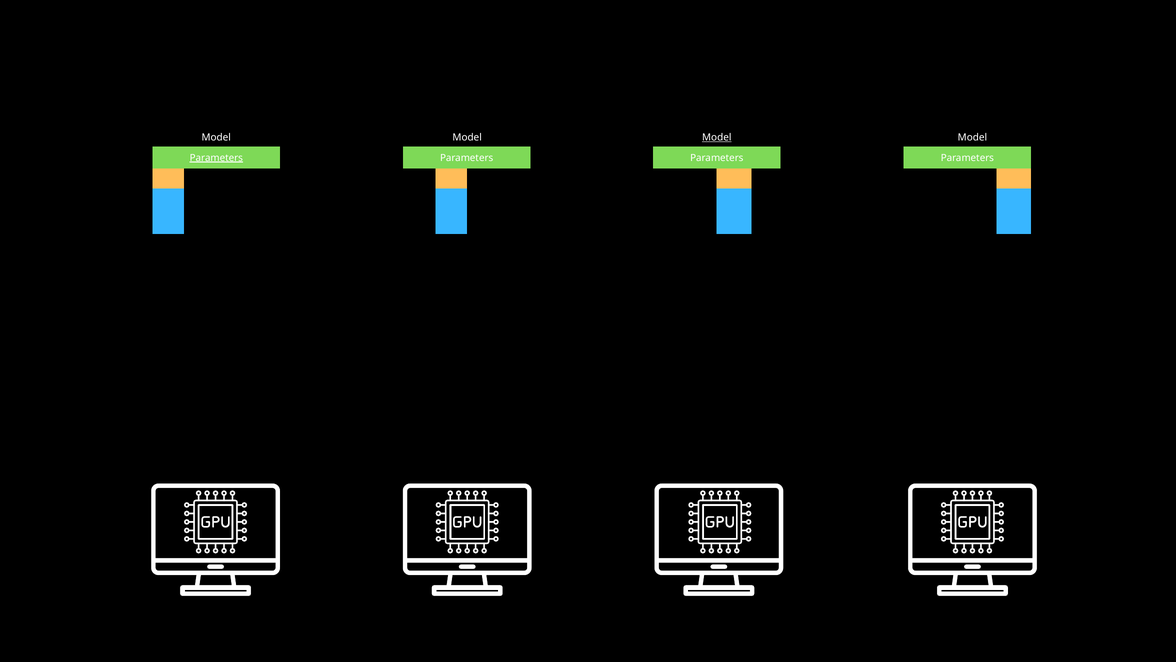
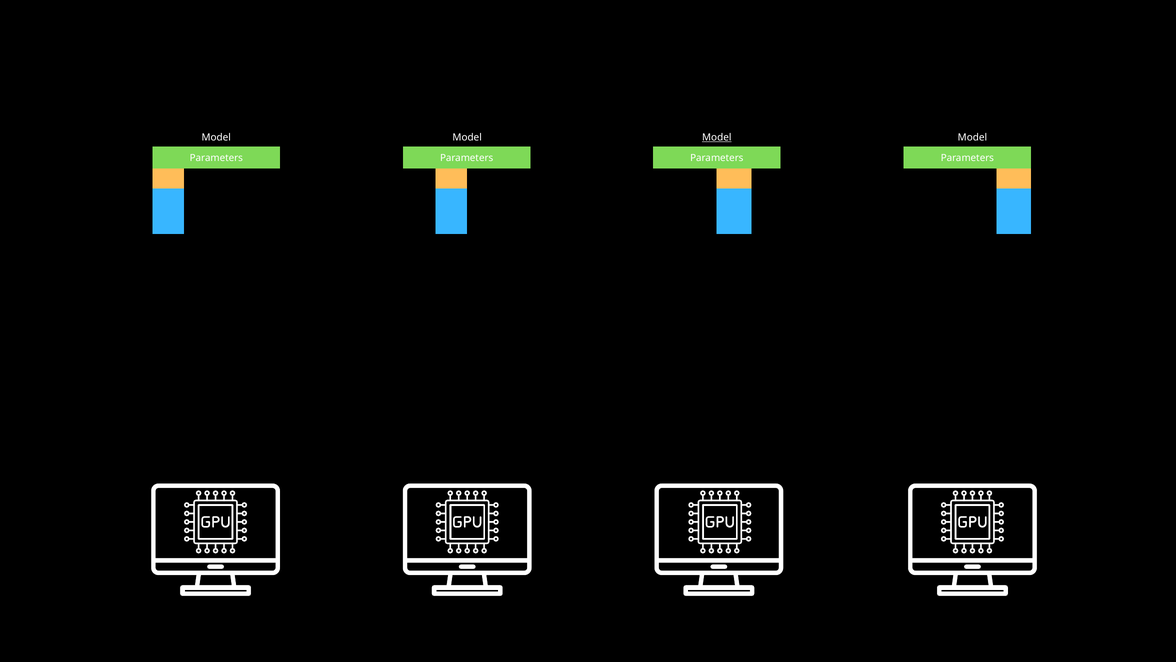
Parameters underline: present -> none (216, 158)
